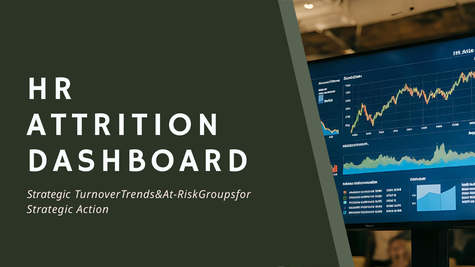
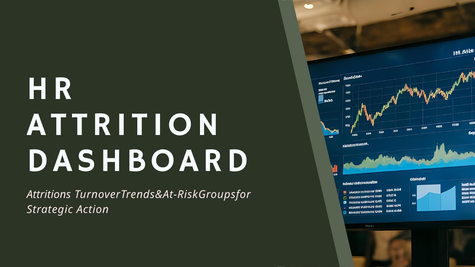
Strategic: Strategic -> Attritions (49, 195)
